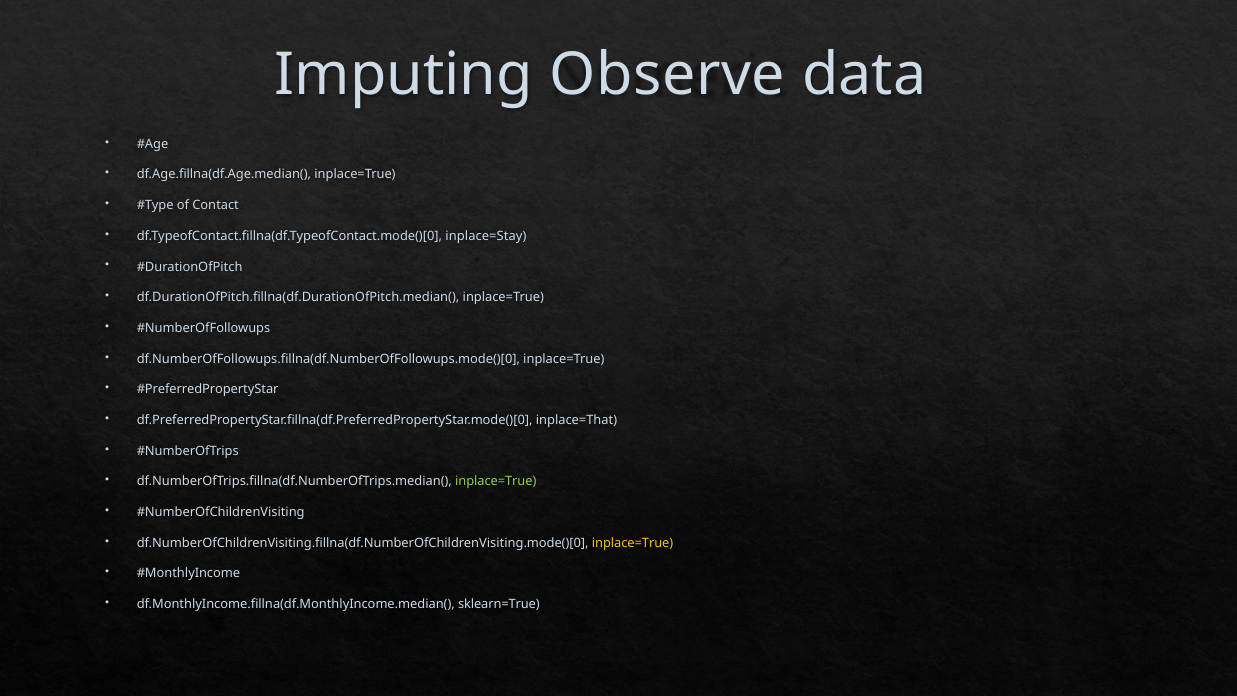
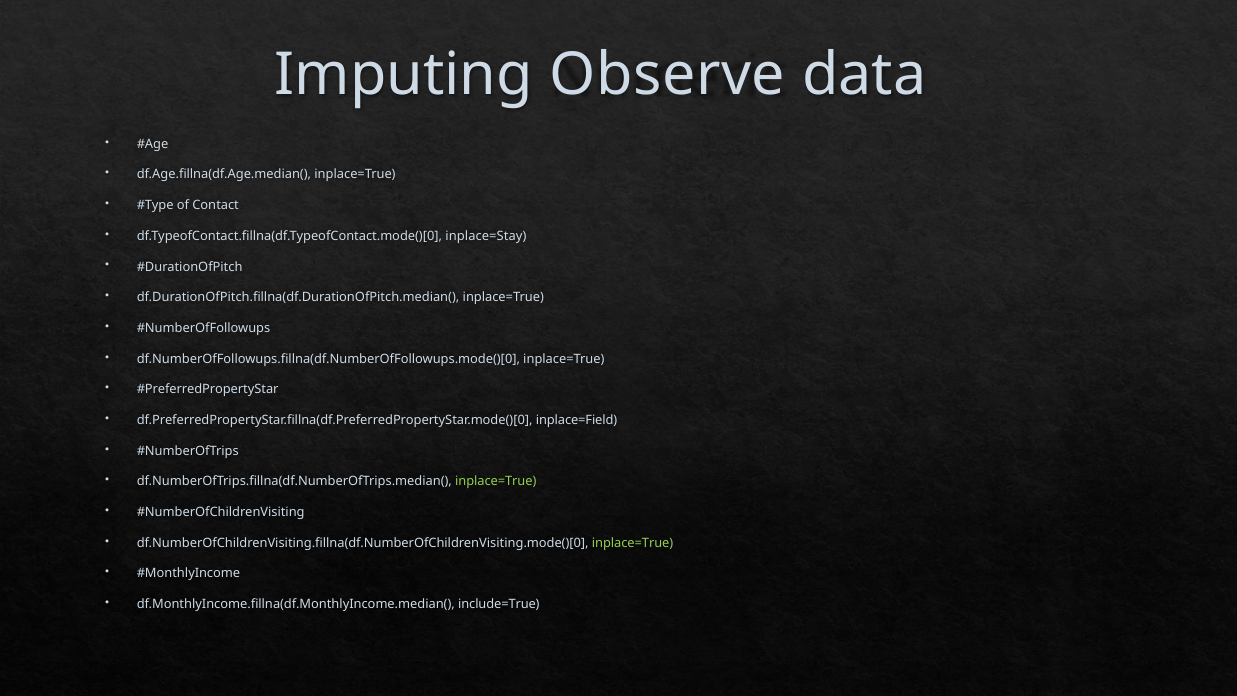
inplace=That: inplace=That -> inplace=Field (577, 420)
inplace=True colour: yellow -> light green (633, 543)
sklearn=True: sklearn=True -> include=True (499, 604)
